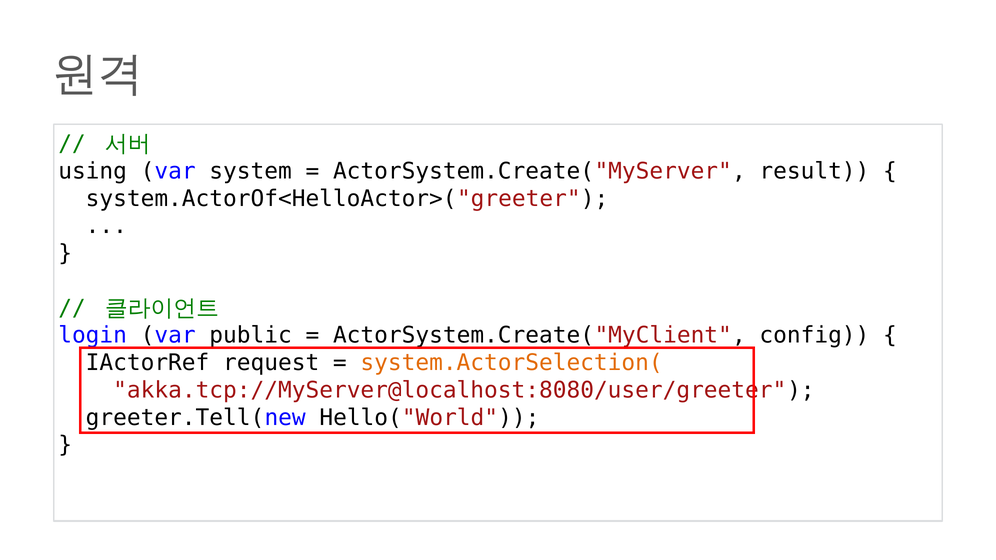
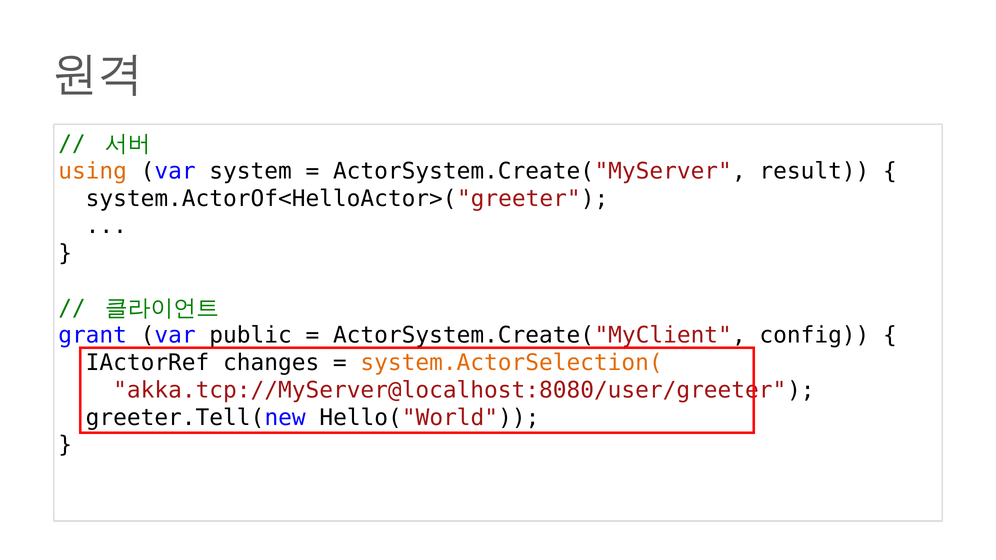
using colour: black -> orange (93, 171)
login: login -> grant (93, 336)
request: request -> changes (271, 363)
